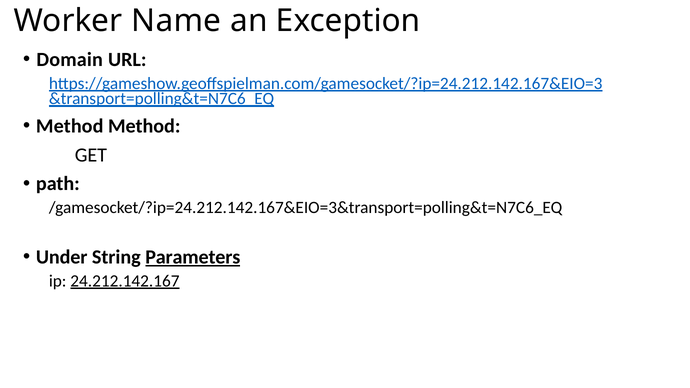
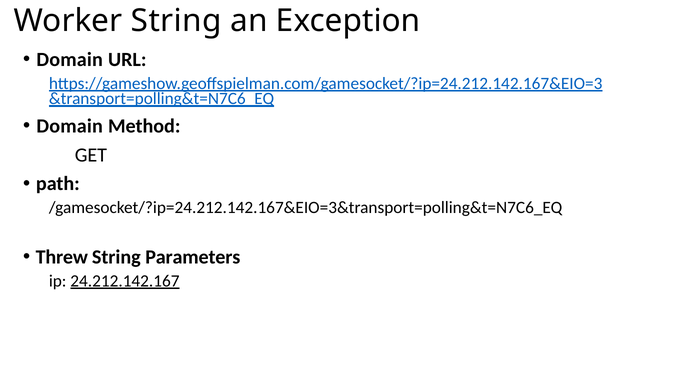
Worker Name: Name -> String (176, 21)
Method: Method -> Domain (70, 126)
Under: Under -> Threw (62, 257)
Parameters underline: present -> none (193, 257)
